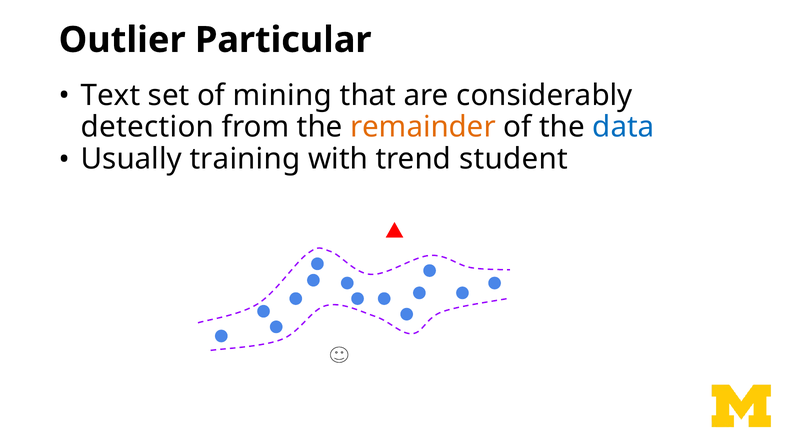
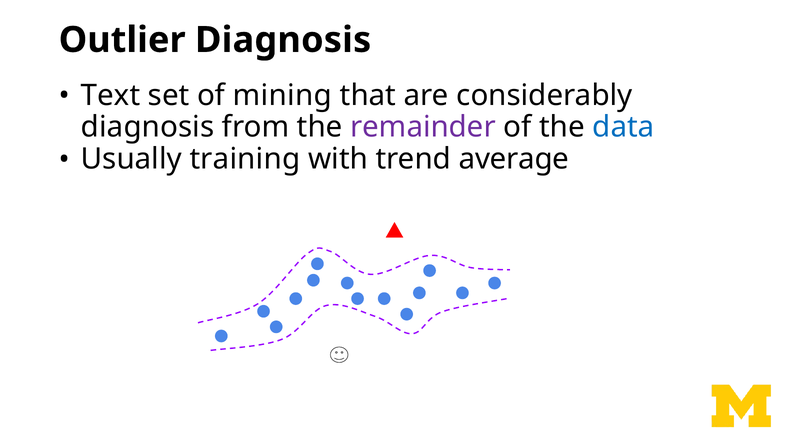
Outlier Particular: Particular -> Diagnosis (283, 40)
detection: detection -> diagnosis (148, 127)
remainder colour: orange -> purple (423, 127)
student: student -> average (514, 159)
